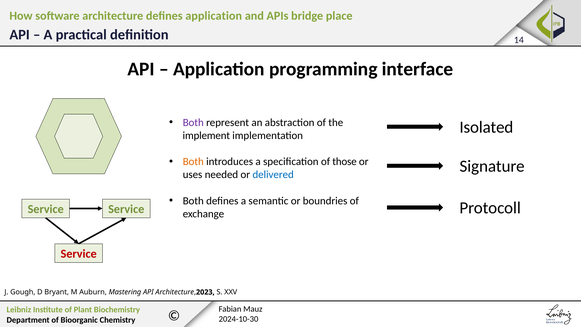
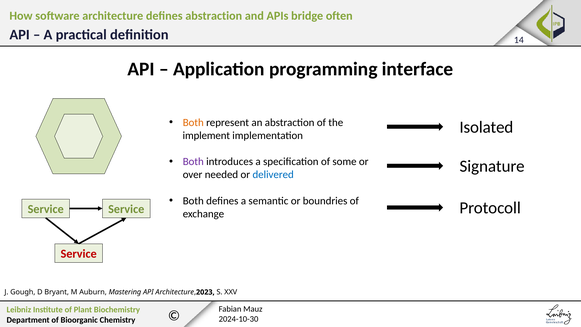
defines application: application -> abstraction (214, 16)
place: place -> often (339, 16)
Both colour: purple -> orange (193, 122)
Both colour: orange -> purple (193, 162)
those: those -> some (344, 162)
uses: uses -> over (193, 175)
